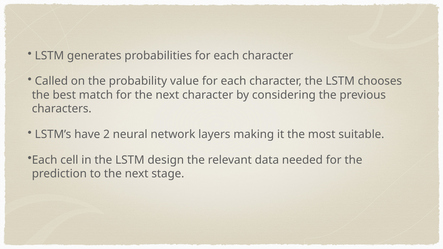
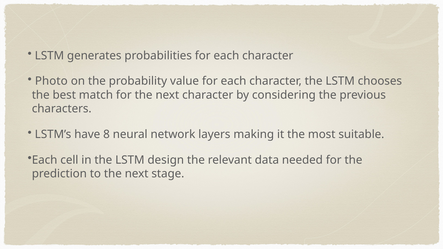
Called: Called -> Photo (51, 81)
2: 2 -> 8 (107, 135)
